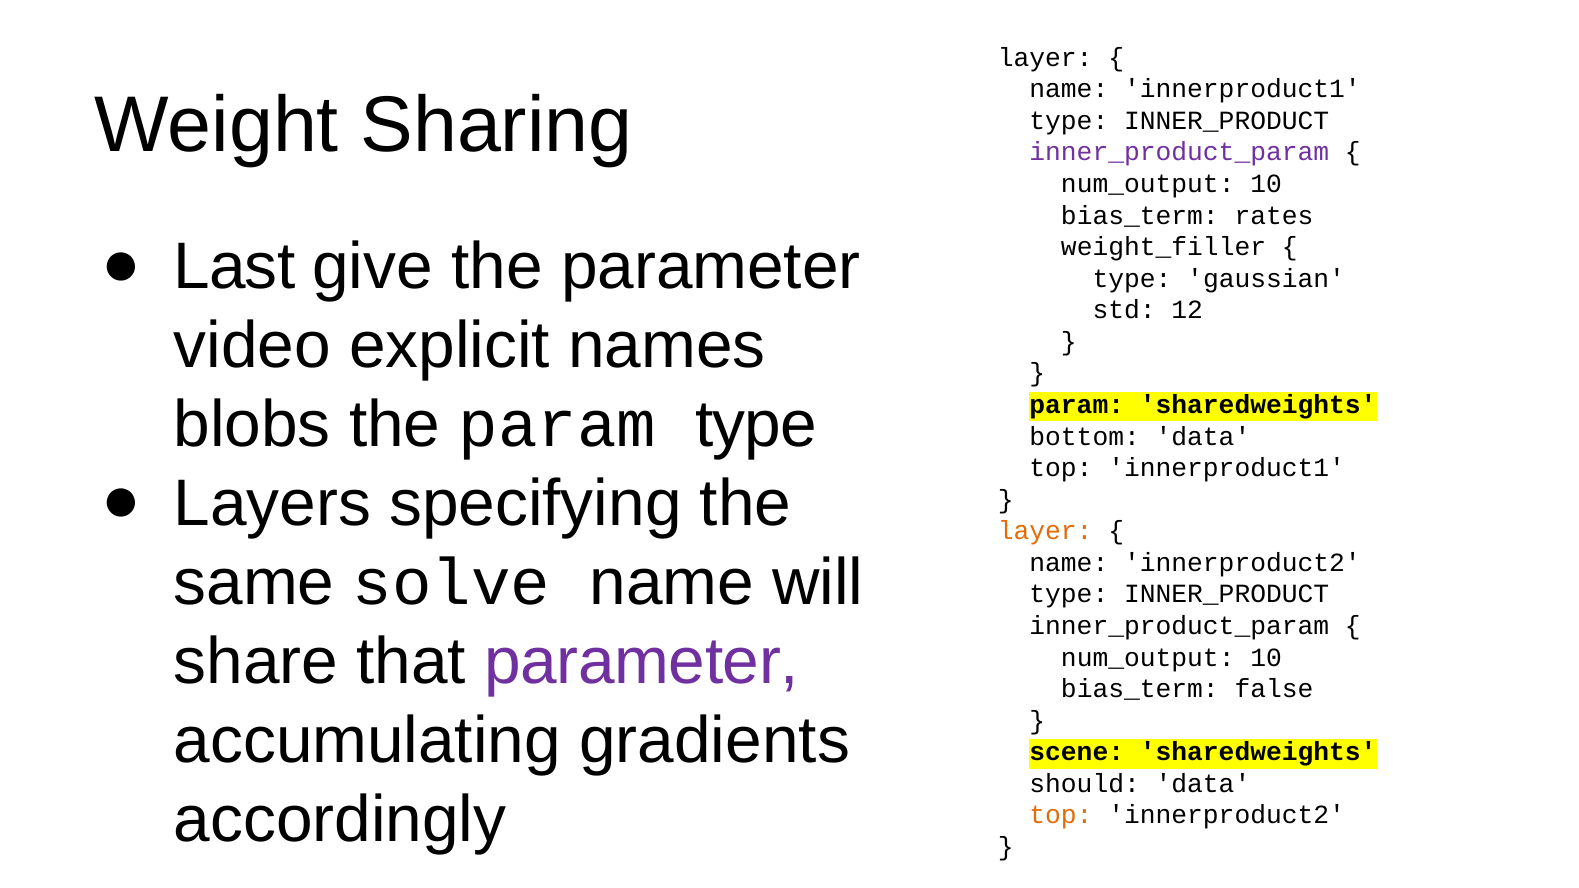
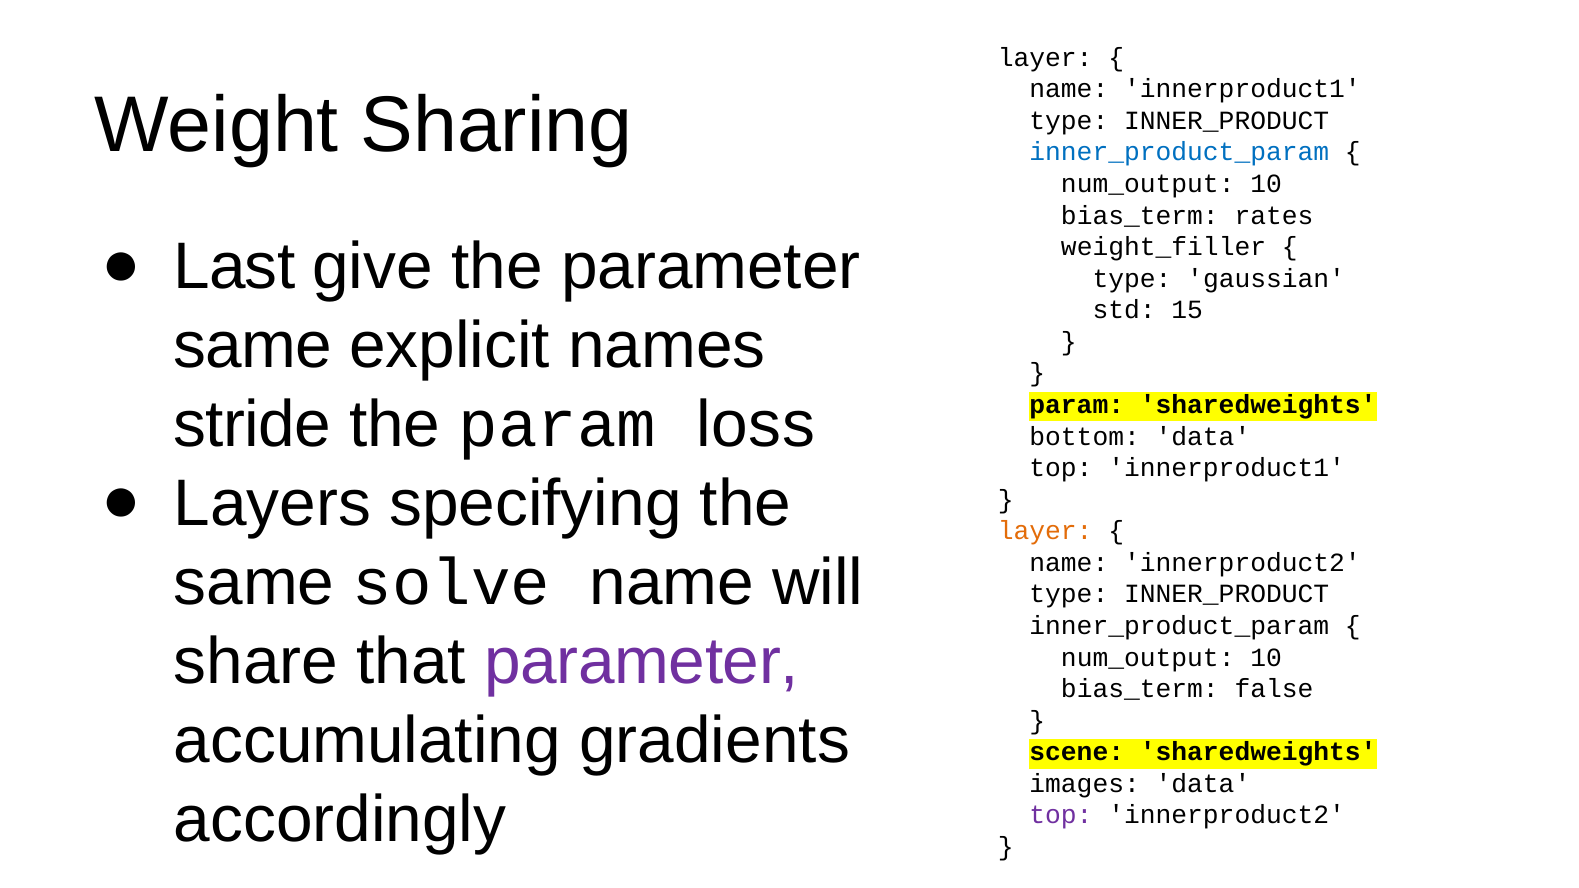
inner_product_param colour: purple -> blue (1179, 152)
12: 12 -> 15 (1187, 310)
video: video -> same (253, 346)
blobs: blobs -> stride (253, 425)
param type: type -> loss (756, 425)
should: should -> images (1085, 784)
top colour: orange -> purple (1061, 815)
